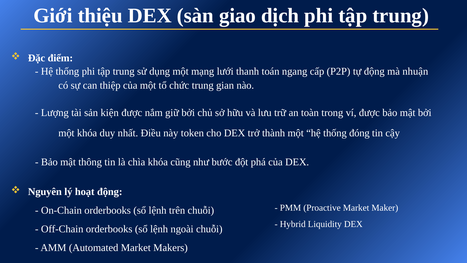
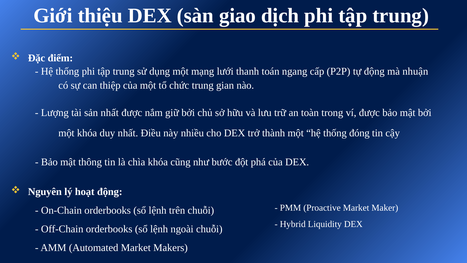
sản kiện: kiện -> nhất (110, 113)
token: token -> nhiều (192, 133)
